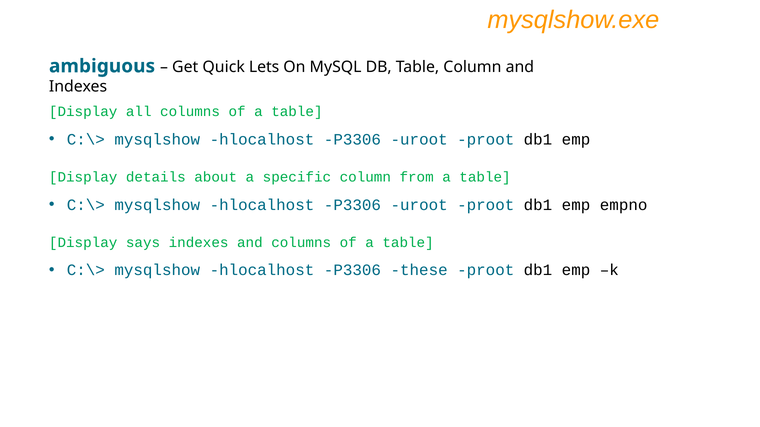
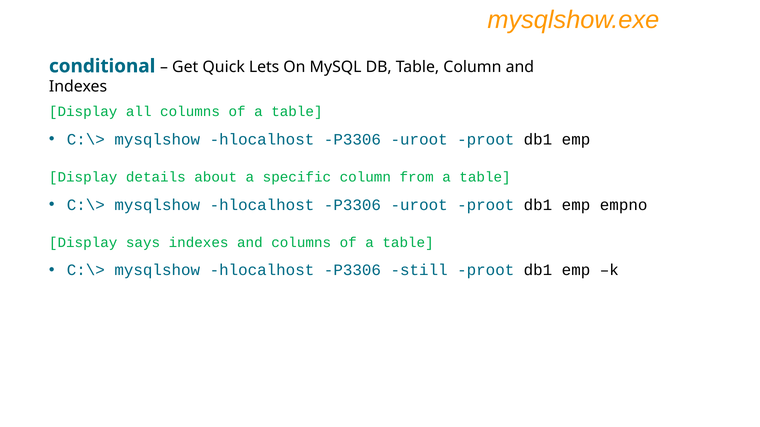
ambiguous: ambiguous -> conditional (102, 66)
these: these -> still (419, 271)
